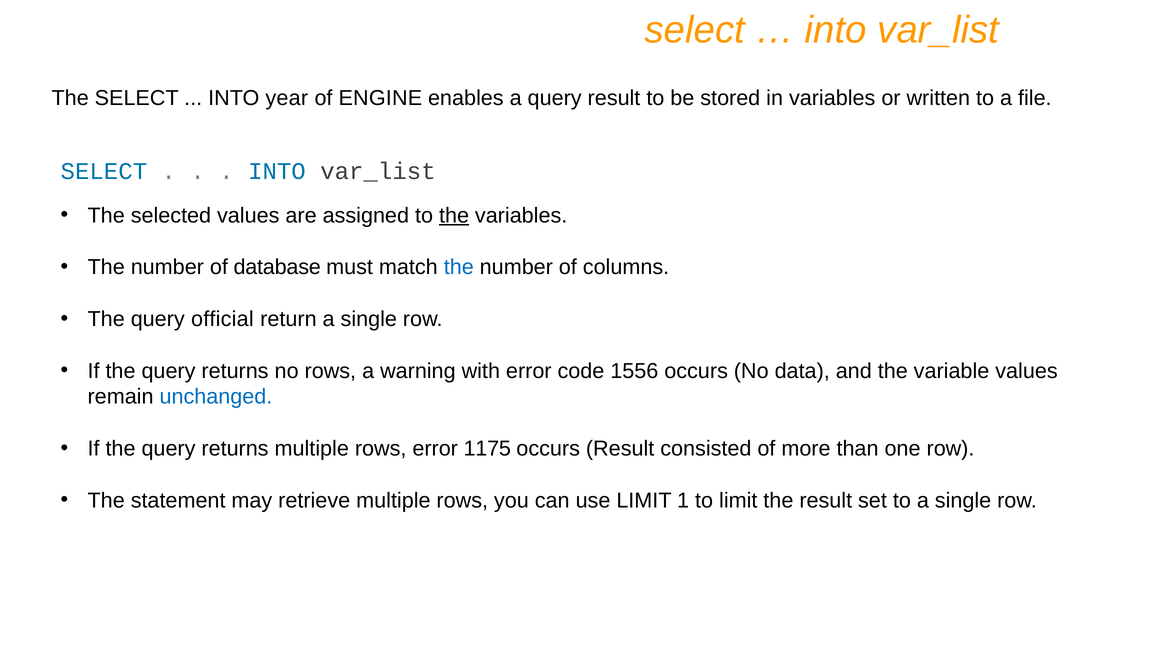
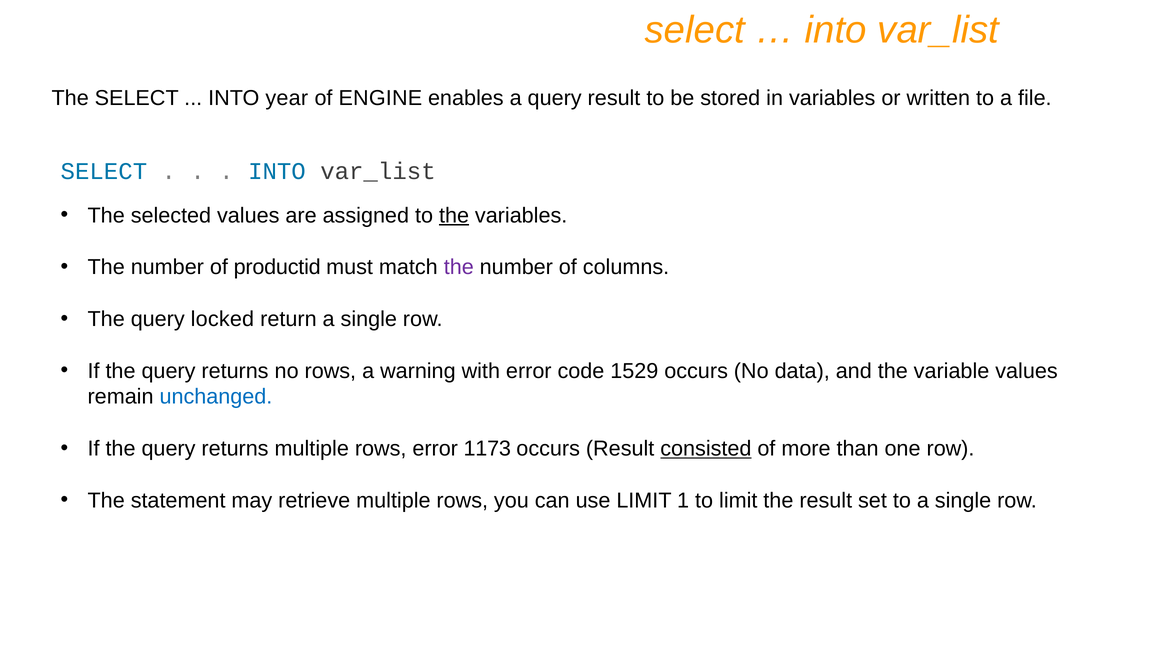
database: database -> productid (277, 267)
the colour: blue -> purple (459, 267)
official: official -> locked (222, 319)
1556: 1556 -> 1529 (634, 371)
1175: 1175 -> 1173 (487, 449)
consisted underline: none -> present (706, 449)
